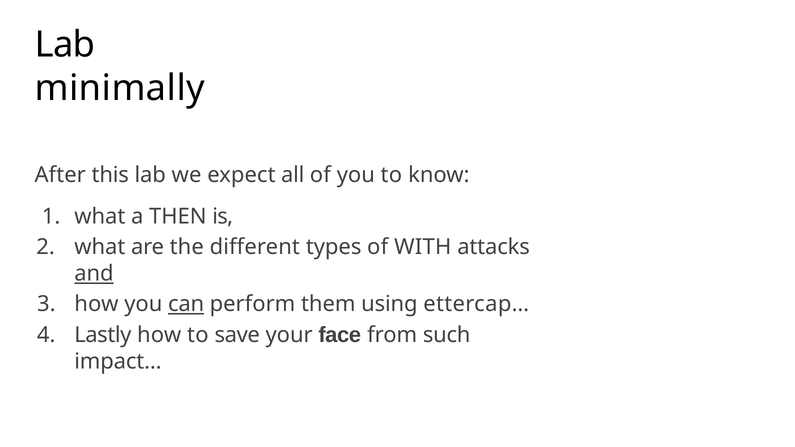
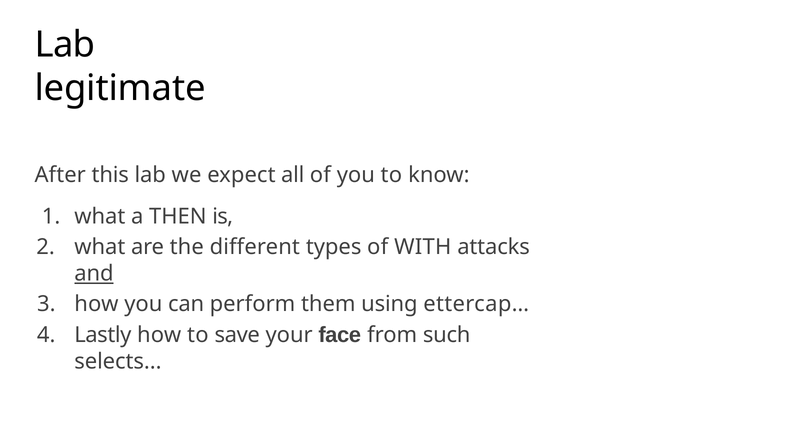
minimally: minimally -> legitimate (120, 88)
can underline: present -> none (186, 304)
impact: impact -> selects (118, 361)
